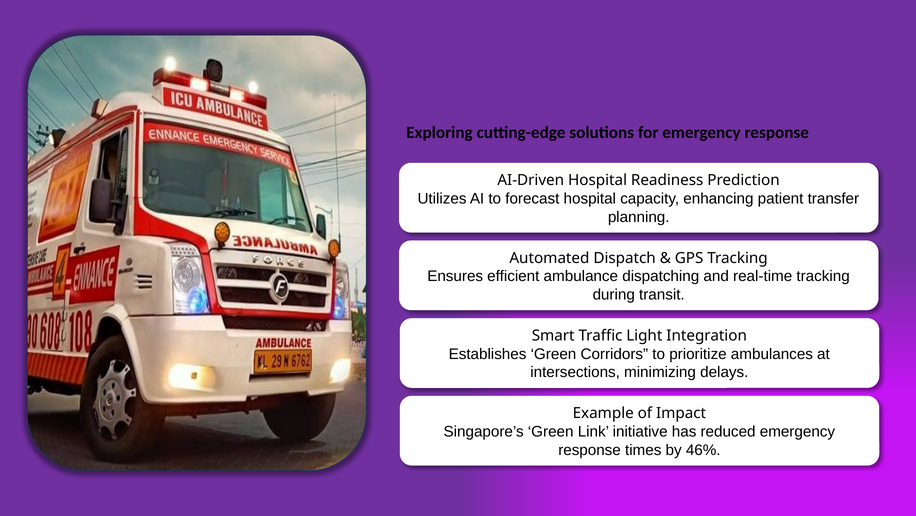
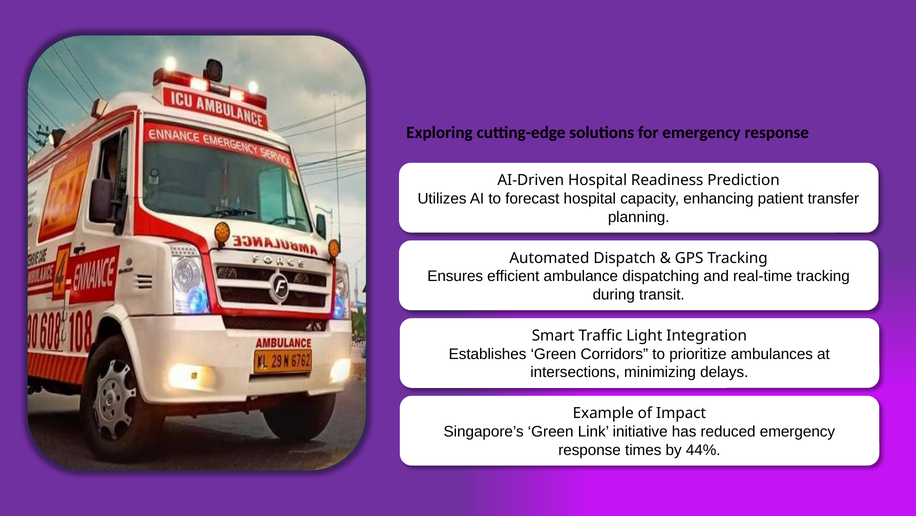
46%: 46% -> 44% (703, 449)
